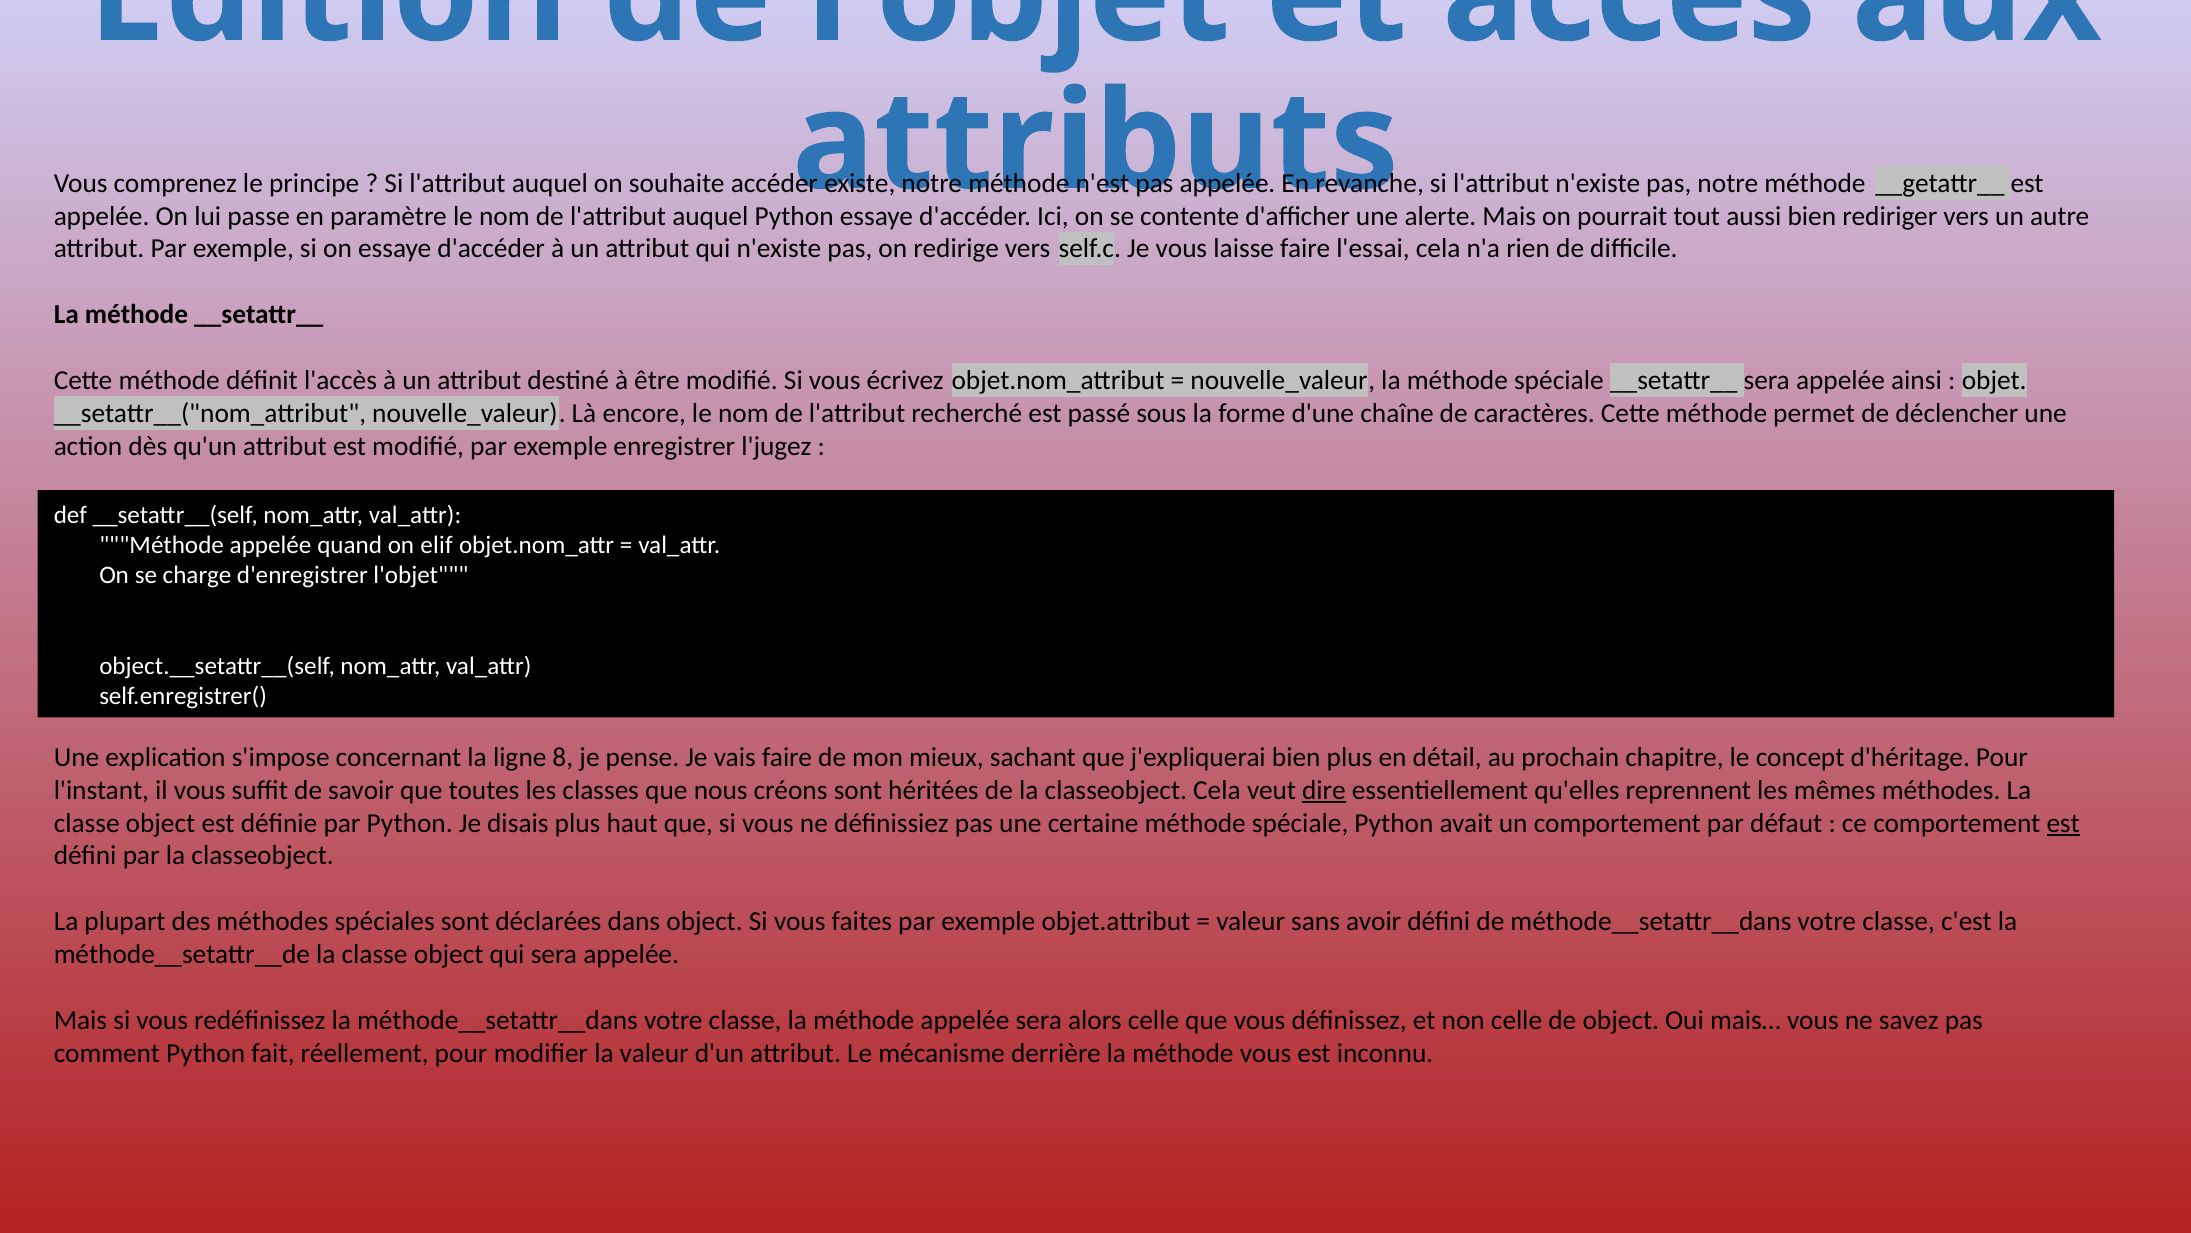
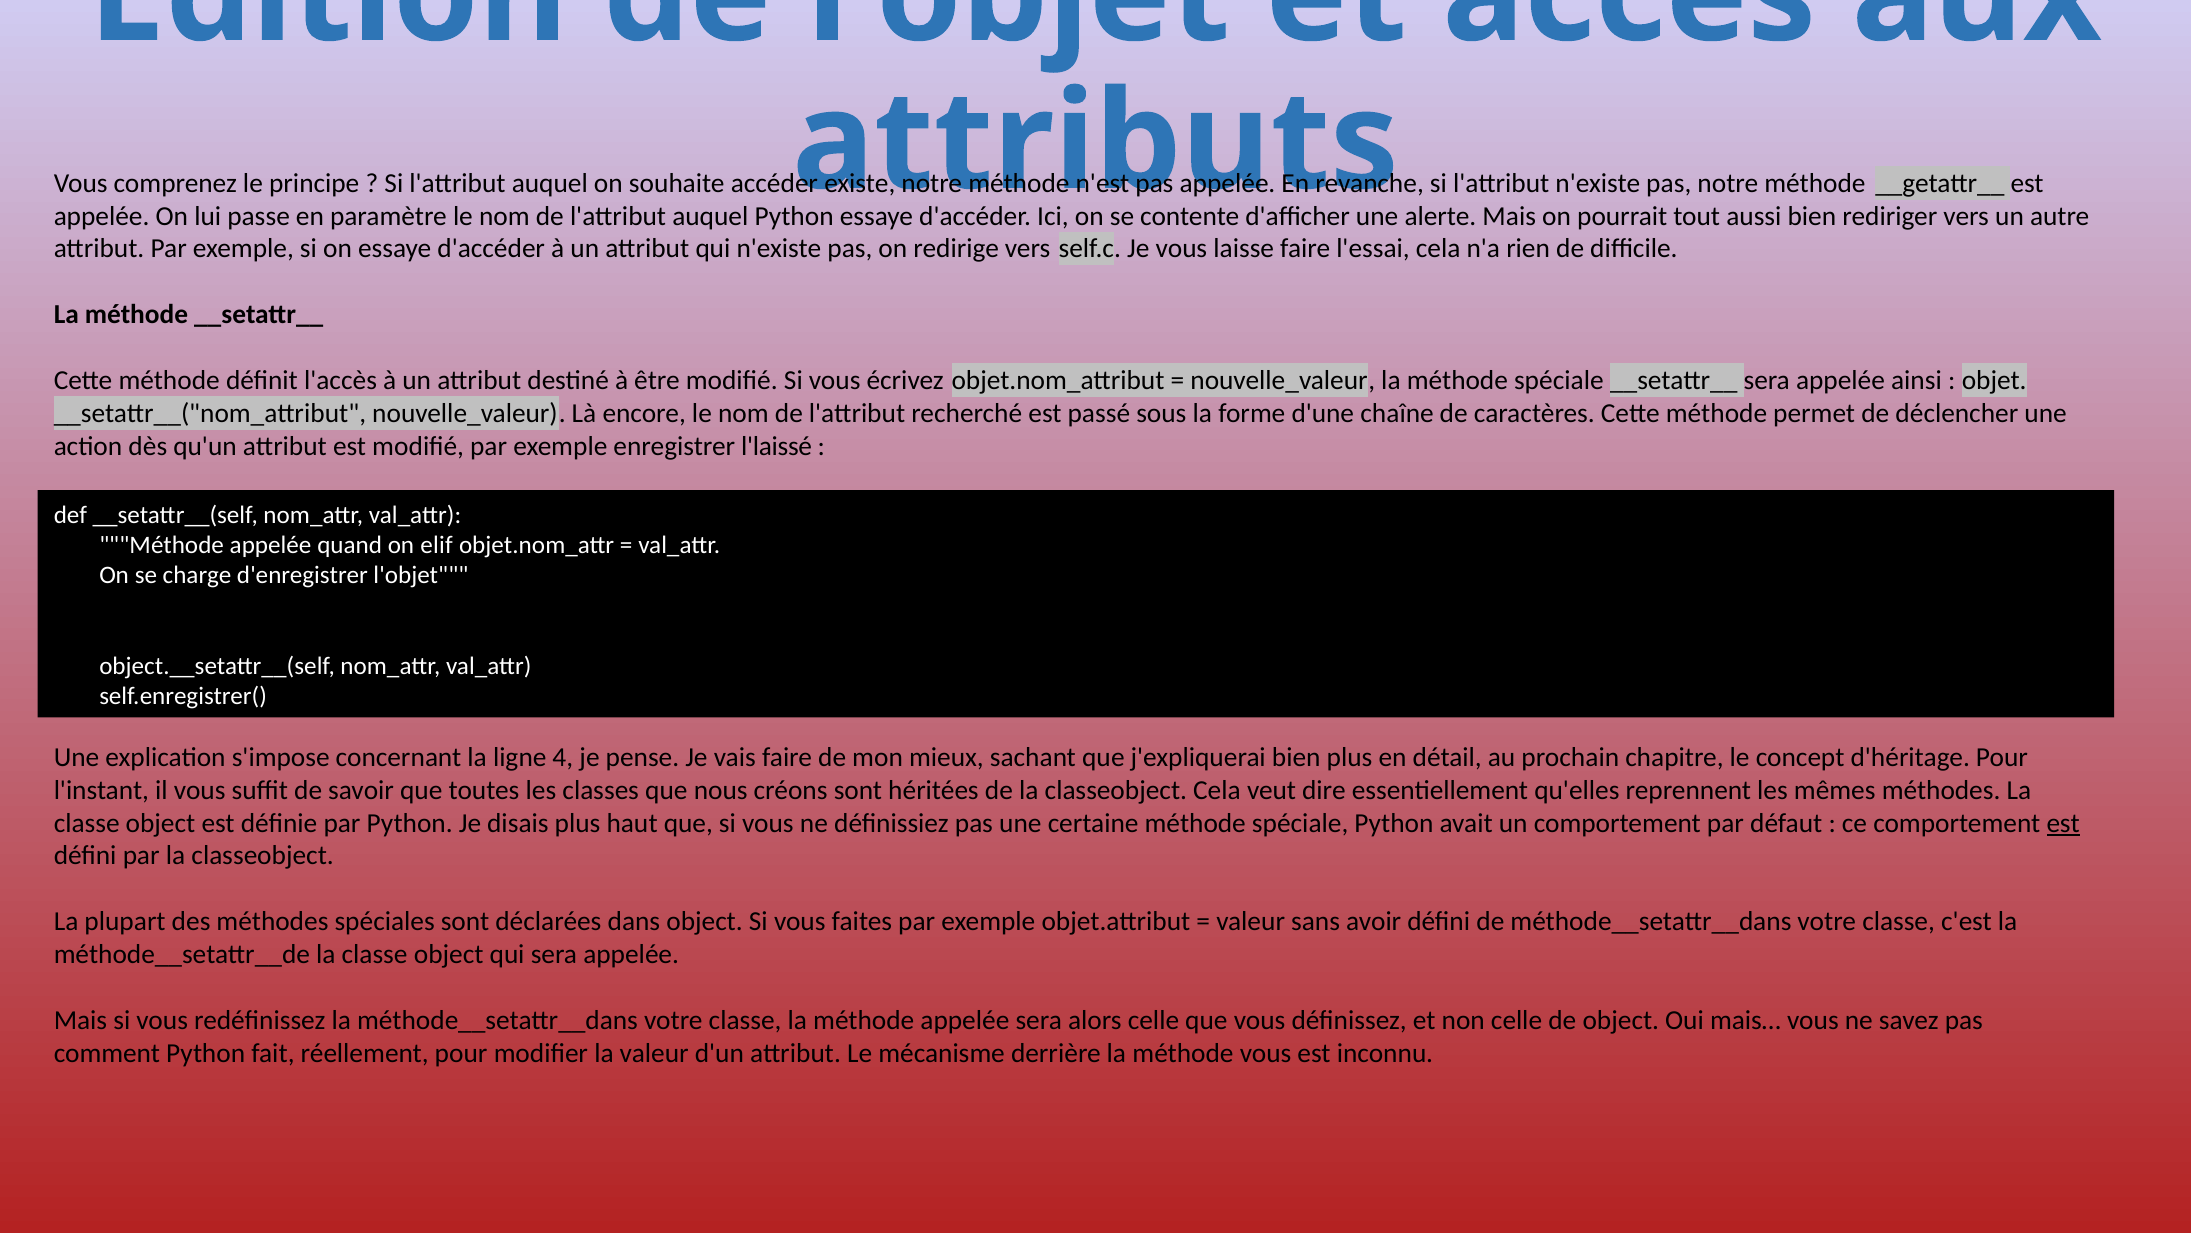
l'jugez: l'jugez -> l'laissé (777, 446)
8: 8 -> 4 (563, 757)
dire underline: present -> none (1324, 790)
